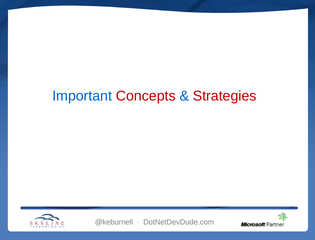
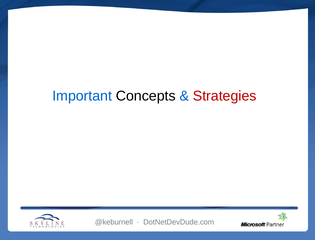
Concepts colour: red -> black (146, 96)
